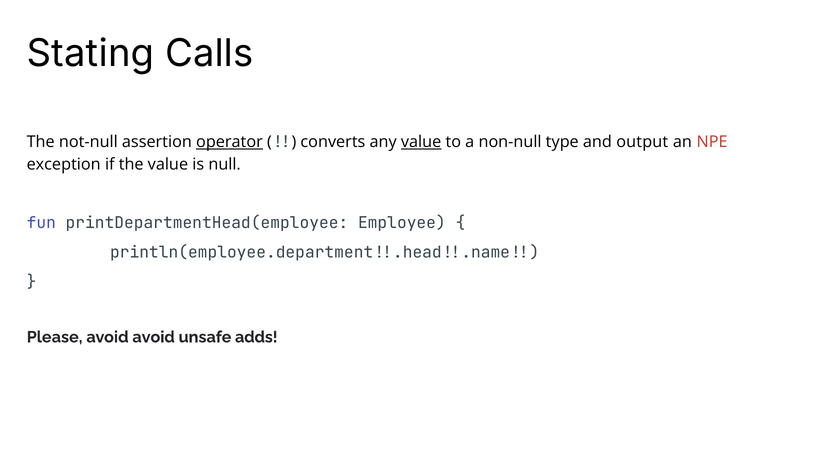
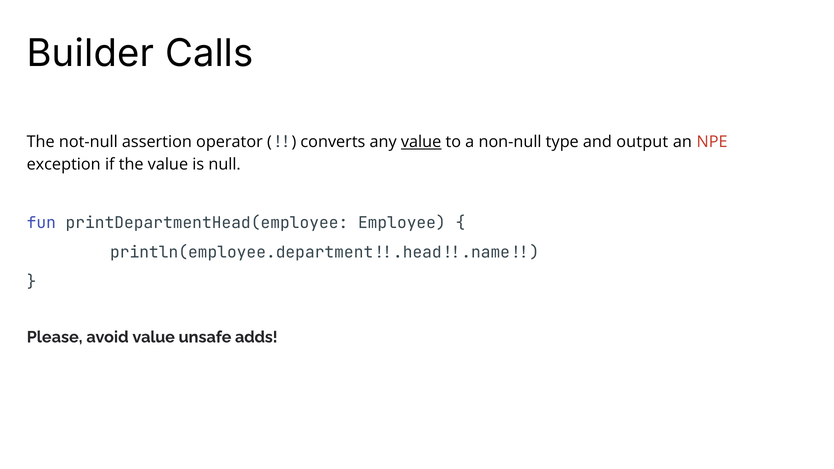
Stating: Stating -> Builder (91, 54)
operator underline: present -> none (229, 142)
avoid avoid: avoid -> value (154, 337)
